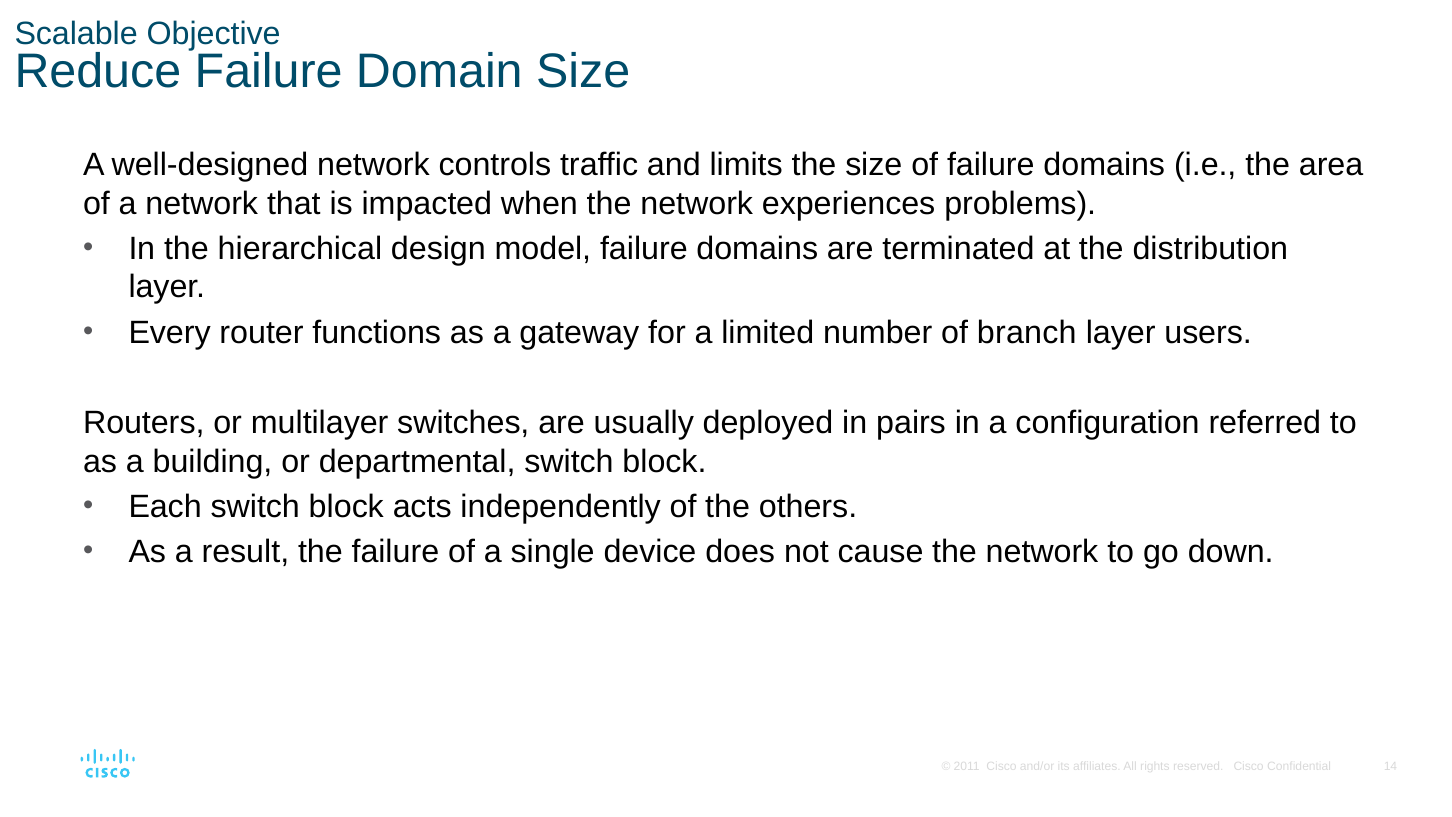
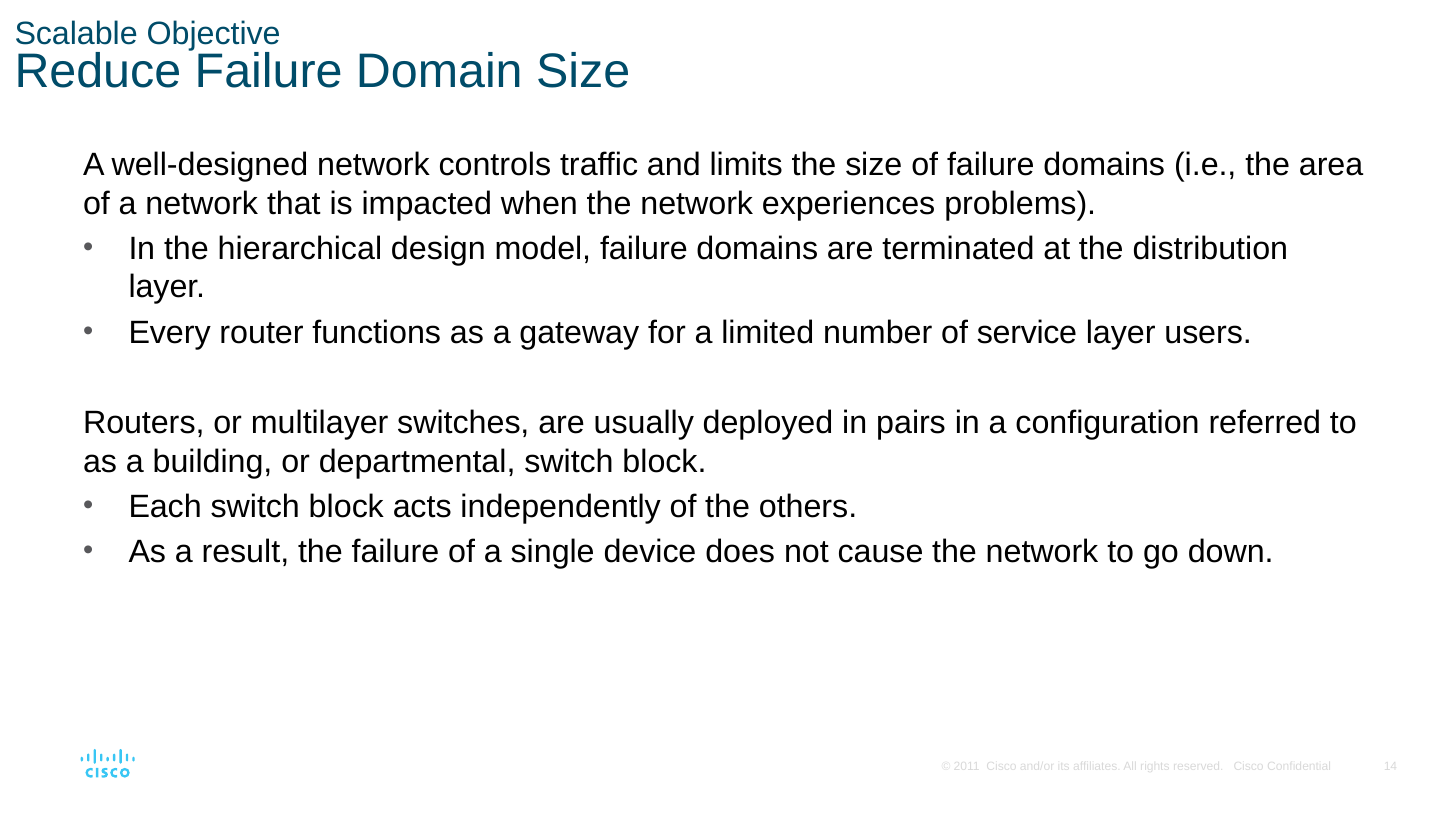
branch: branch -> service (1027, 332)
